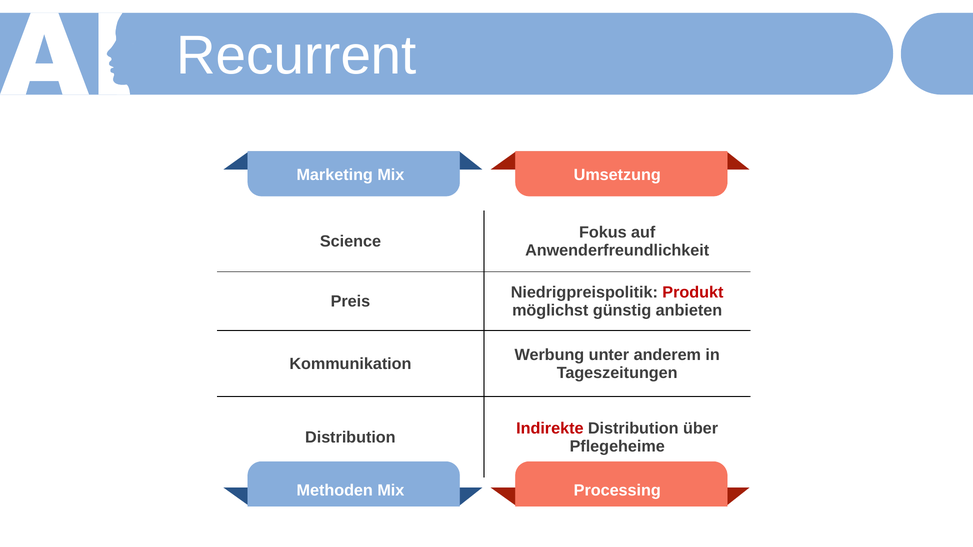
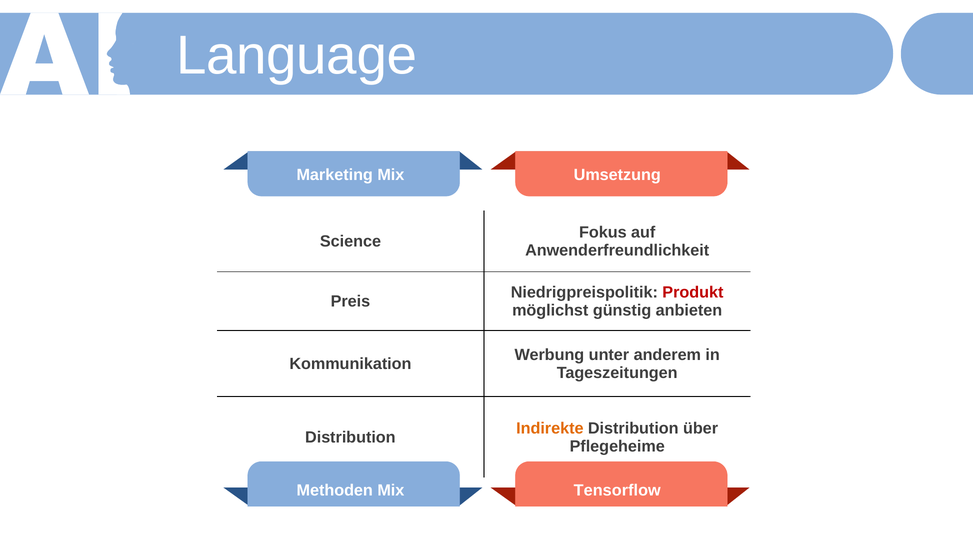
Recurrent: Recurrent -> Language (297, 56)
Indirekte colour: red -> orange (550, 429)
Processing: Processing -> Tensorflow (617, 491)
